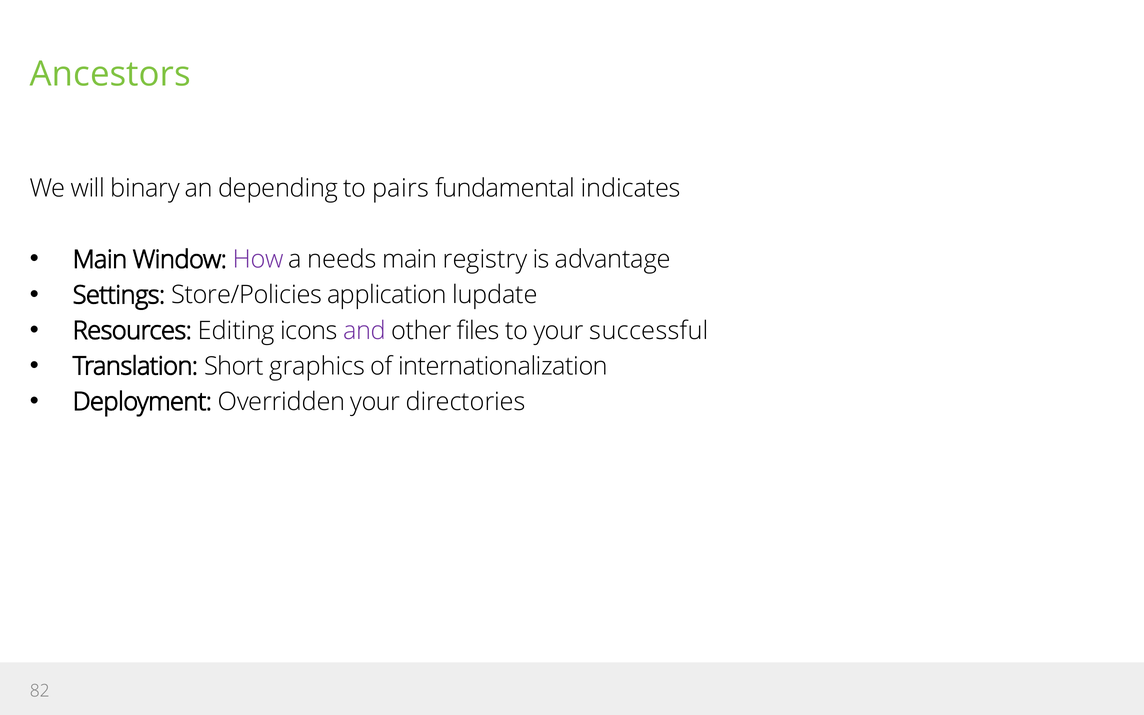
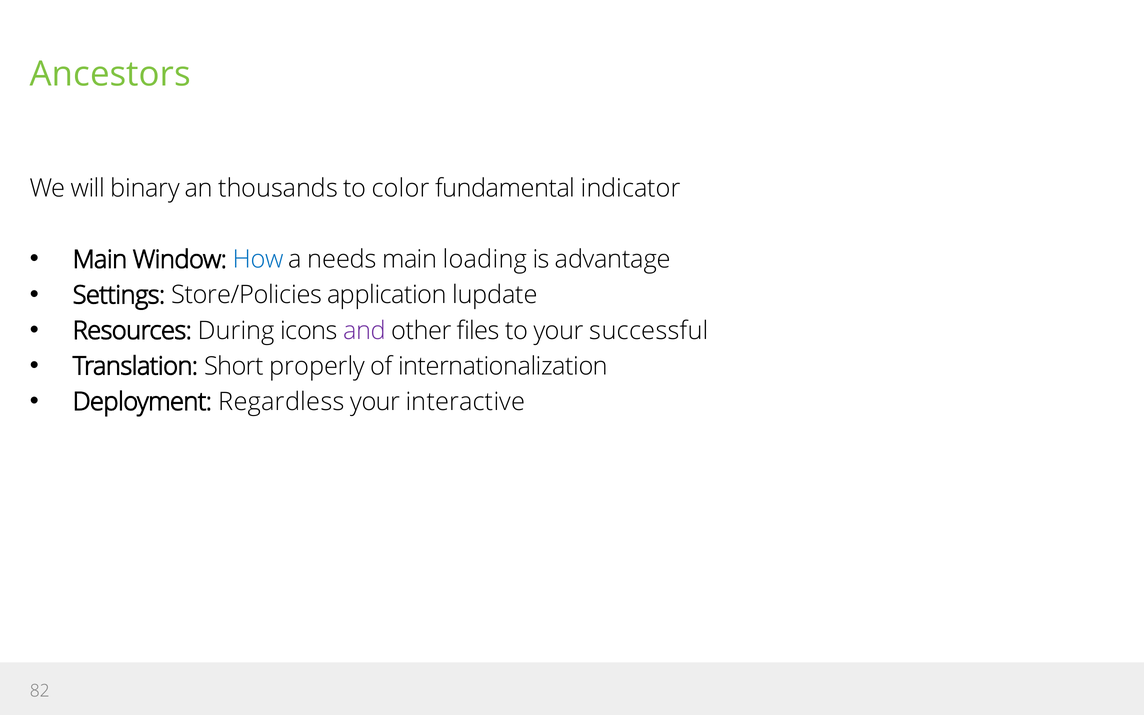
depending: depending -> thousands (278, 188)
pairs: pairs -> color (401, 188)
indicates: indicates -> indicator (631, 188)
How colour: purple -> blue (258, 260)
registry: registry -> loading (485, 260)
Editing: Editing -> During (236, 331)
graphics: graphics -> properly (317, 366)
Overridden: Overridden -> Regardless (281, 402)
directories: directories -> interactive (465, 402)
